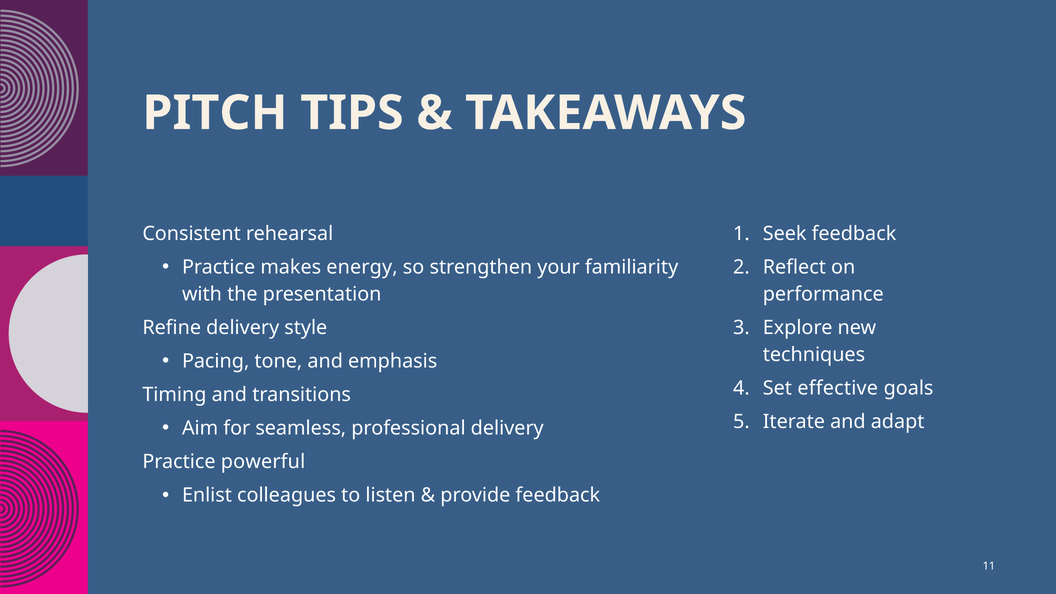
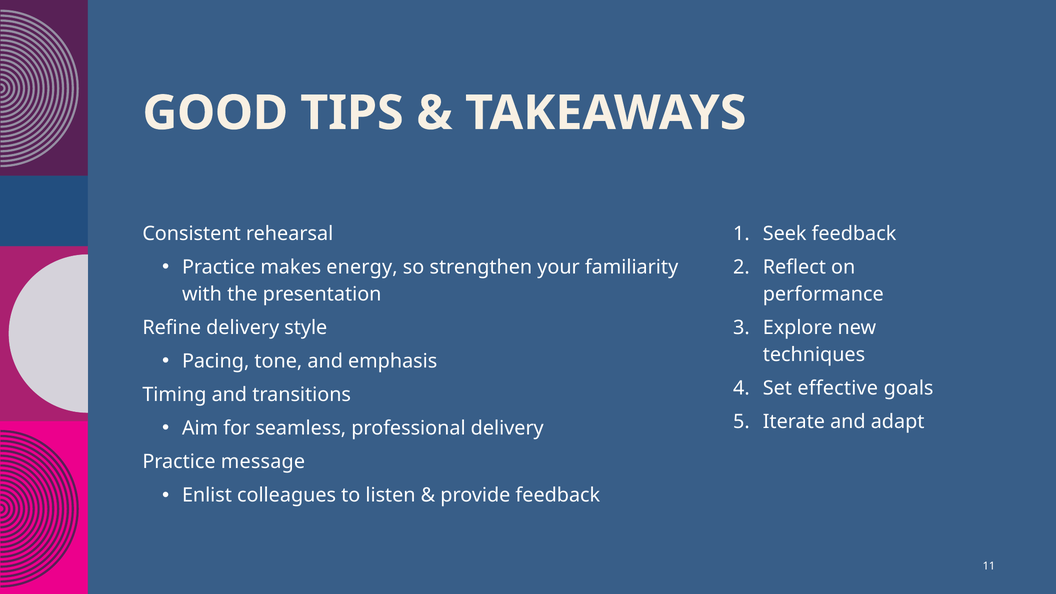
PITCH: PITCH -> GOOD (215, 113)
powerful: powerful -> message (263, 462)
